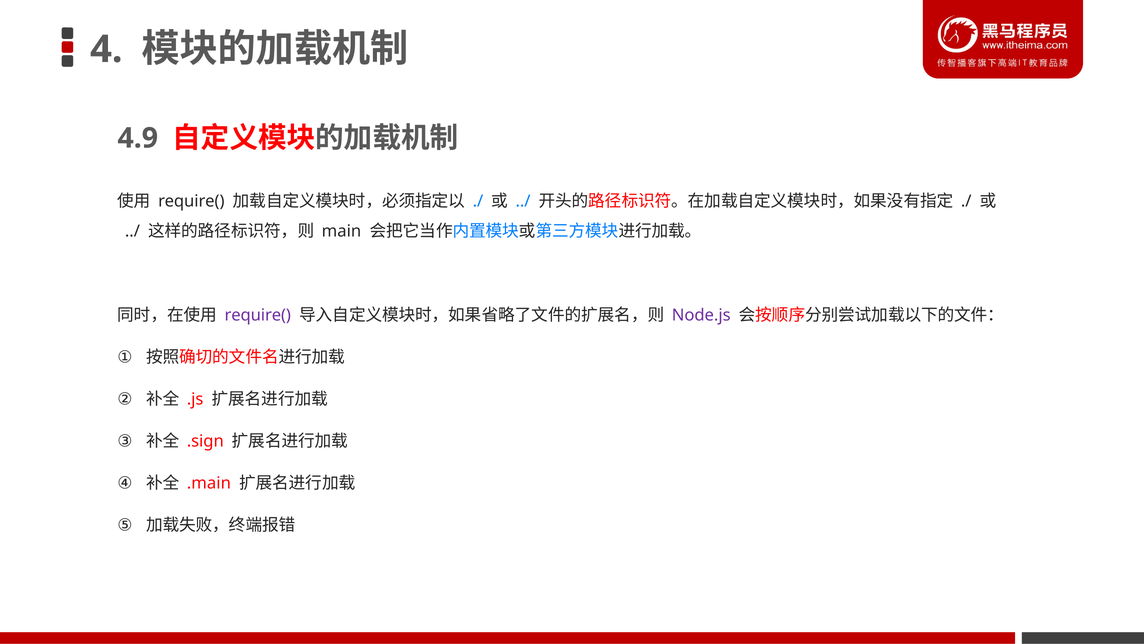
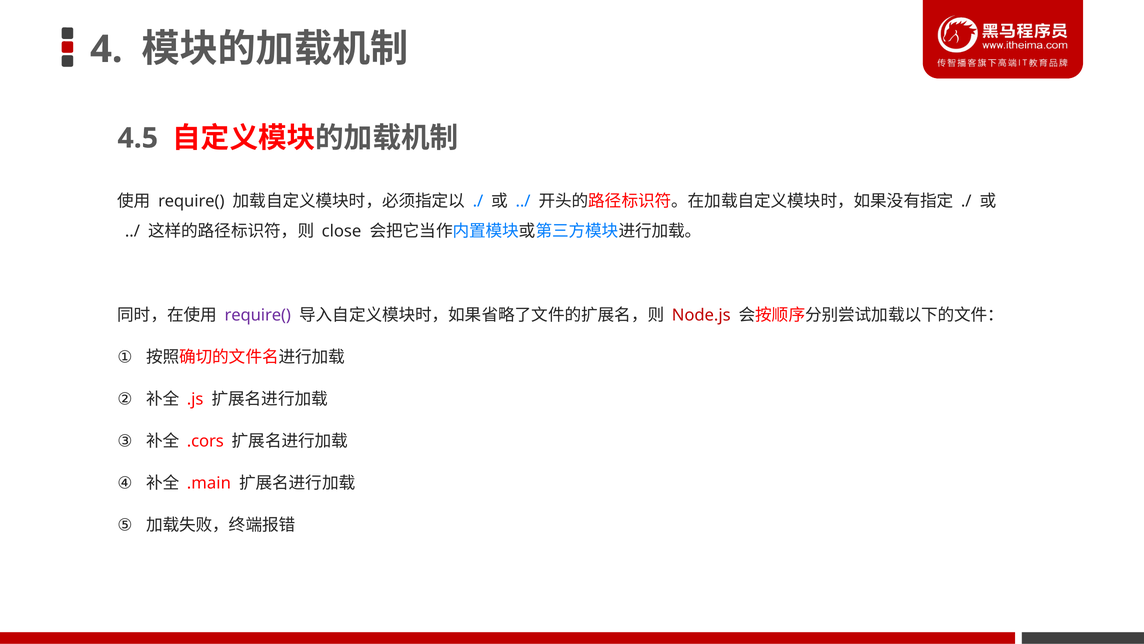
4.9: 4.9 -> 4.5 (138, 138)
main: main -> close (342, 231)
Node.js colour: purple -> red (701, 315)
.sign: .sign -> .cors (205, 441)
